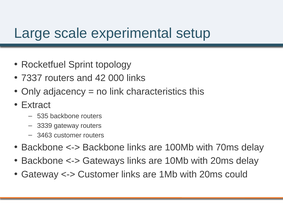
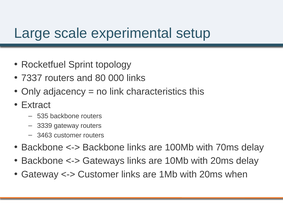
42: 42 -> 80 (100, 78)
could: could -> when (236, 175)
